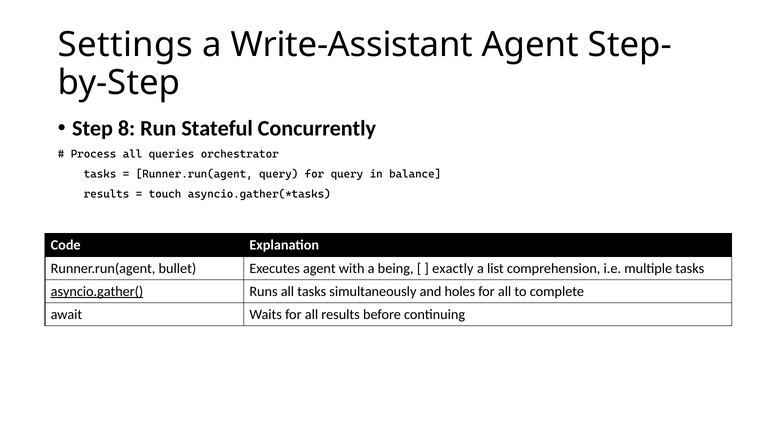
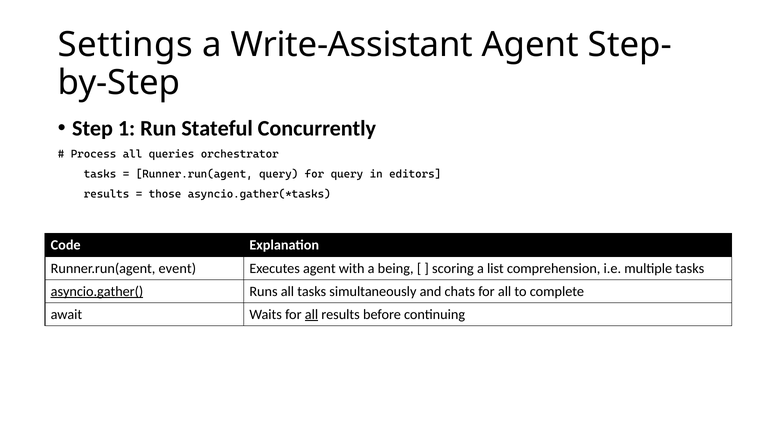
8: 8 -> 1 (127, 128)
balance: balance -> editors (415, 174)
touch: touch -> those (165, 194)
bullet: bullet -> event (177, 268)
exactly: exactly -> scoring (453, 268)
holes: holes -> chats (460, 291)
all underline: none -> present (311, 314)
